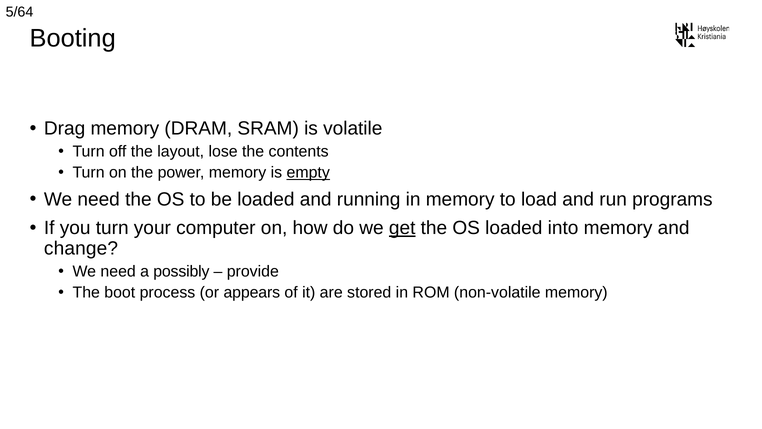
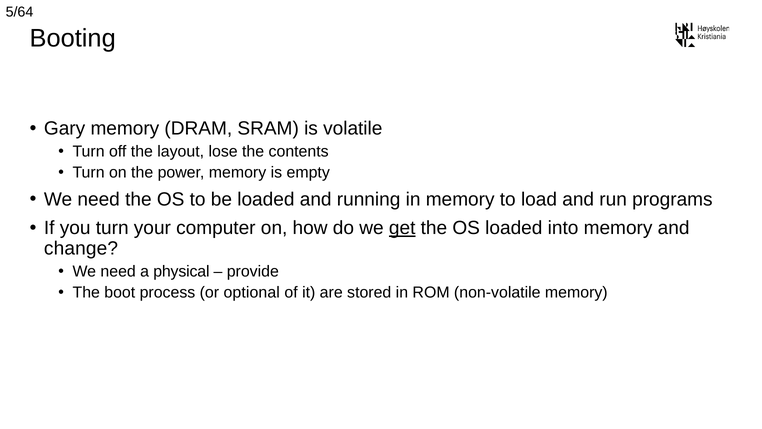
Drag: Drag -> Gary (65, 129)
empty underline: present -> none (308, 173)
possibly: possibly -> physical (181, 271)
appears: appears -> optional (252, 292)
